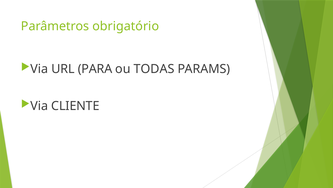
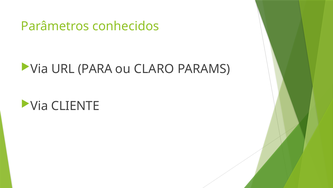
obrigatório: obrigatório -> conhecidos (126, 26)
TODAS: TODAS -> CLARO (154, 69)
